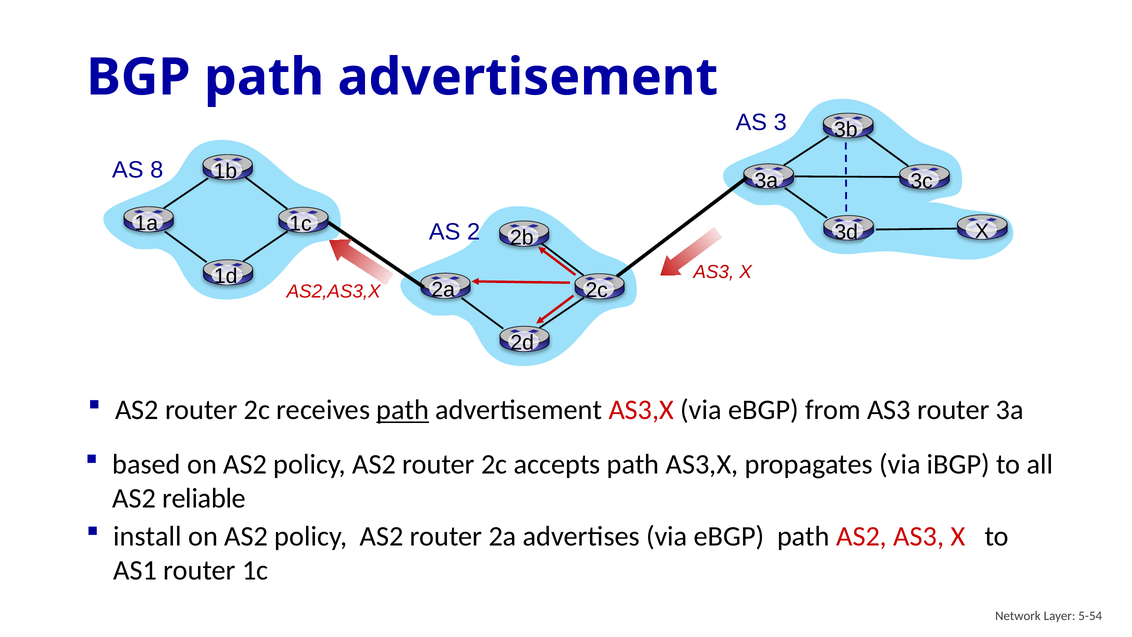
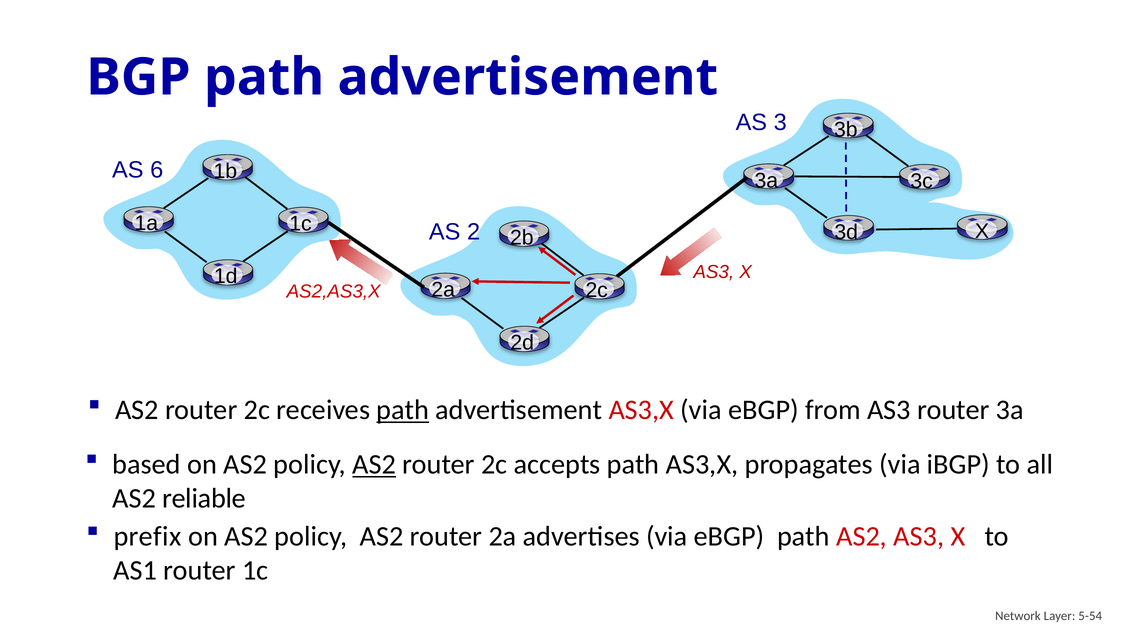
8: 8 -> 6 (157, 170)
AS2 underline: none -> present (374, 464)
install: install -> prefix (147, 536)
